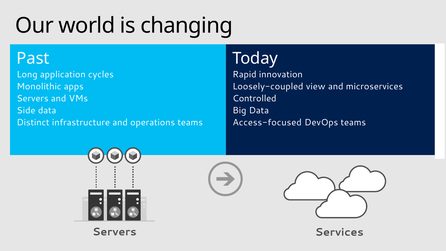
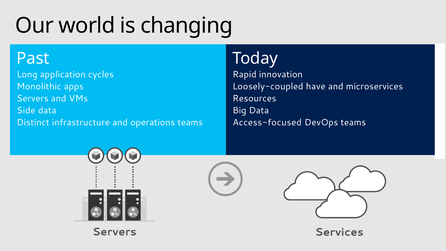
view: view -> have (316, 86)
Controlled: Controlled -> Resources (254, 98)
